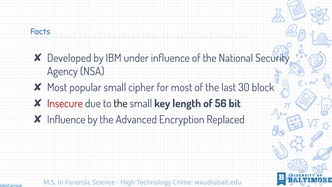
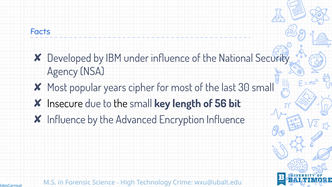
popular small: small -> years (115, 87)
30 block: block -> small (263, 87)
Insecure colour: red -> black (65, 103)
Encryption Replaced: Replaced -> Influence (226, 119)
